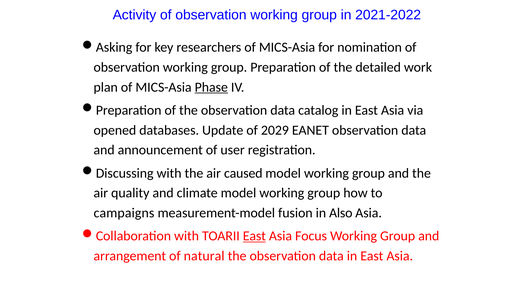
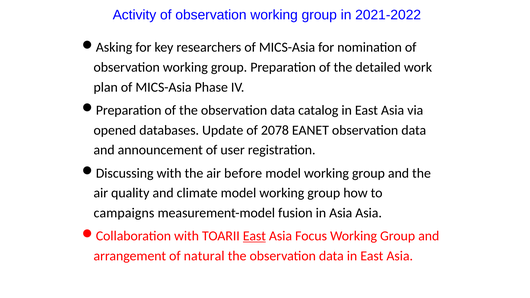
Phase underline: present -> none (211, 87)
2029: 2029 -> 2078 (275, 130)
caused: caused -> before (243, 173)
in Also: Also -> Asia (341, 213)
